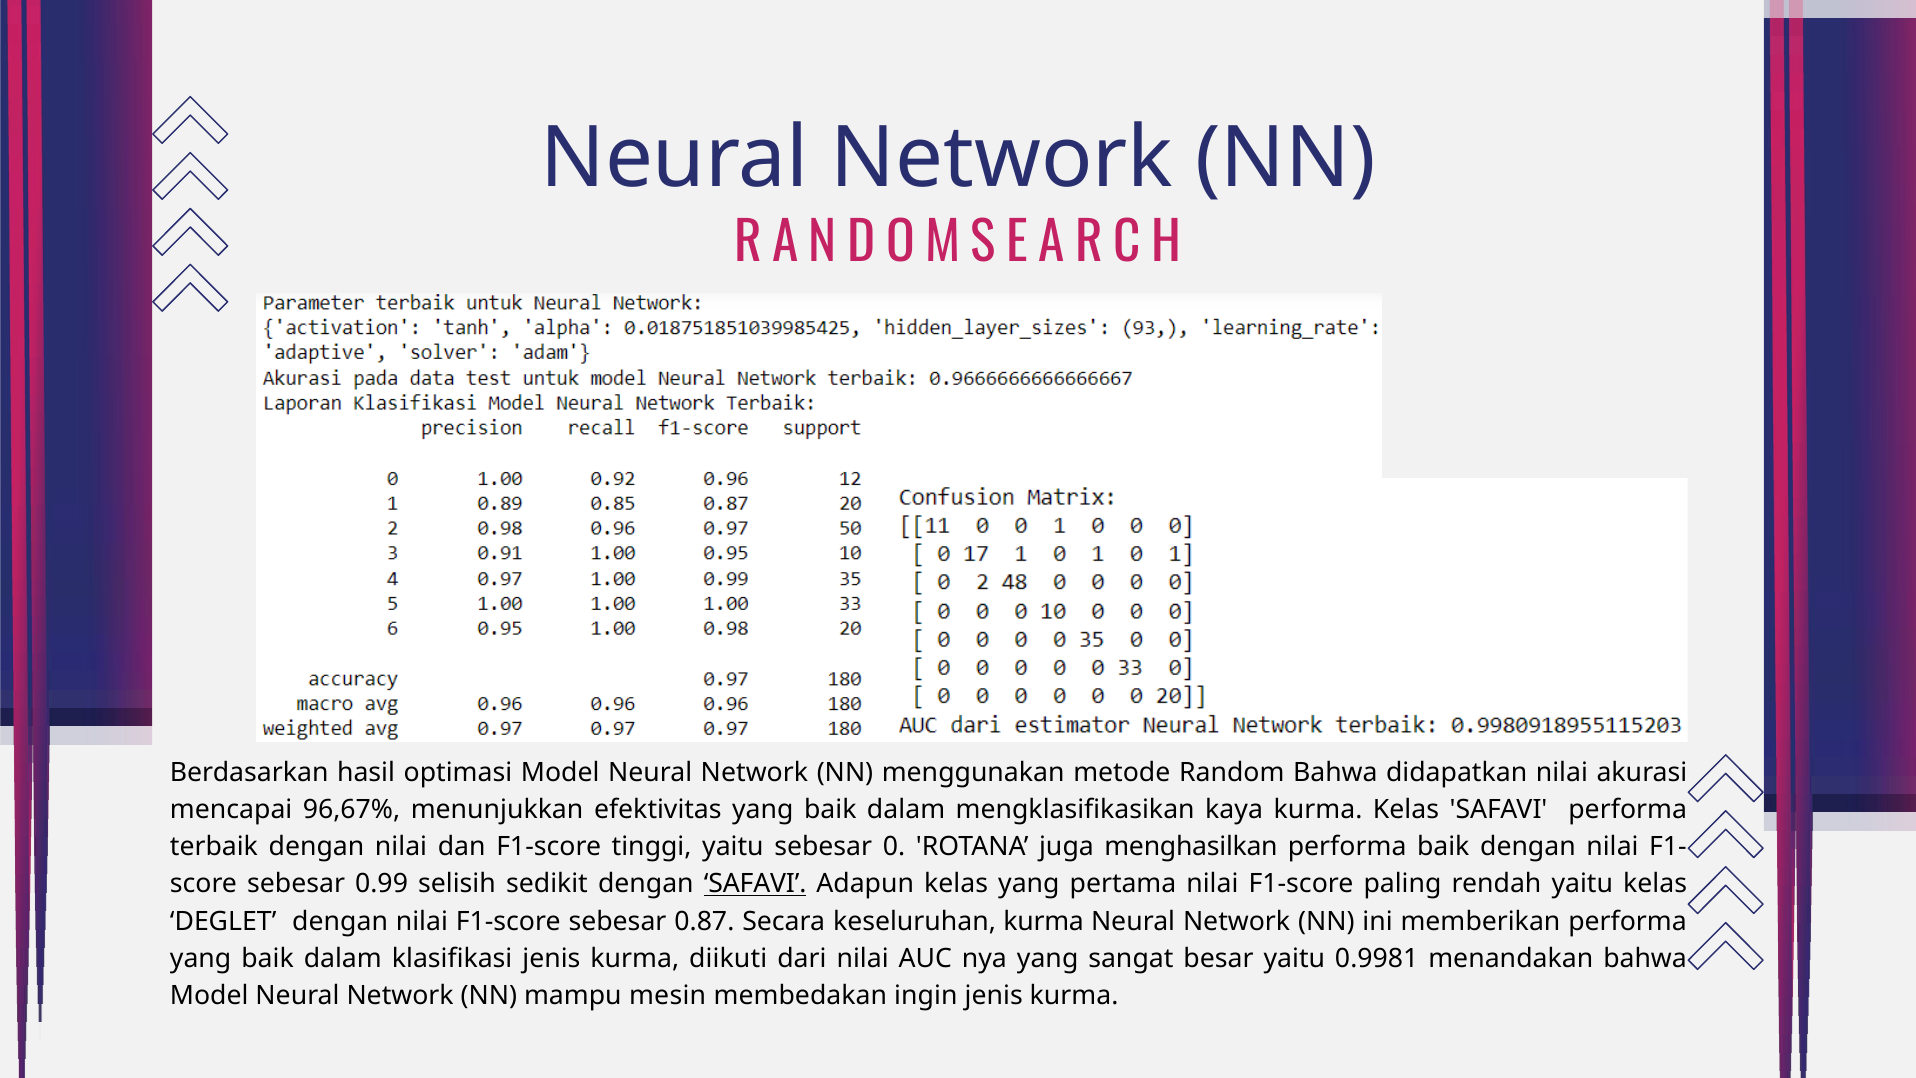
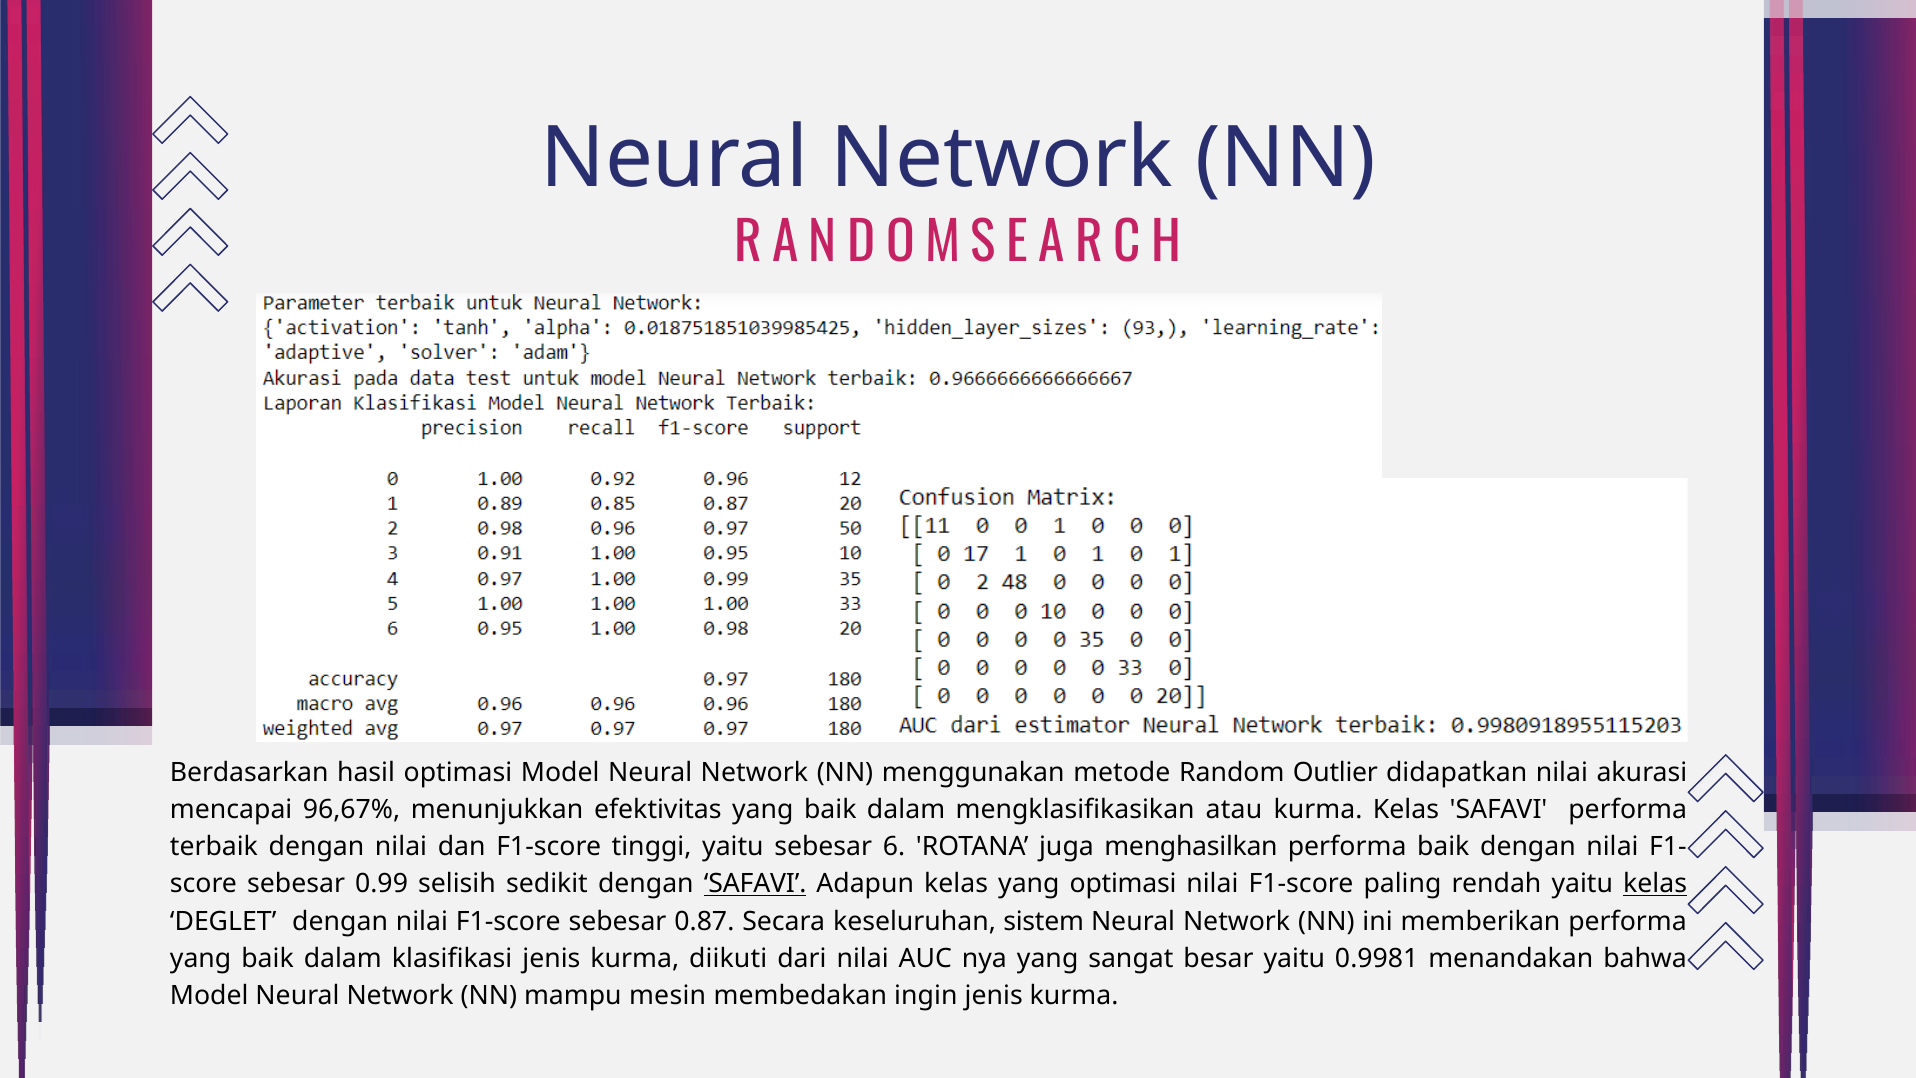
Random Bahwa: Bahwa -> Outlier (1335, 772)
kaya: kaya -> atau (1234, 809)
0: 0 -> 6 (894, 847)
yang pertama: pertama -> optimasi (1123, 884)
kelas underline: none -> present (1655, 884)
keseluruhan kurma: kurma -> sistem (1044, 921)
